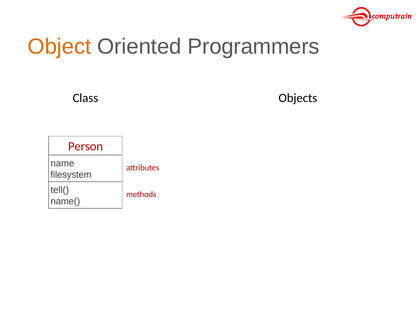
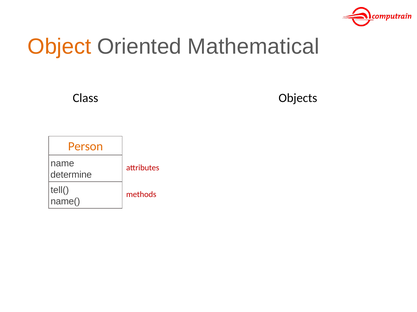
Programmers: Programmers -> Mathematical (254, 47)
Person colour: red -> orange (86, 147)
filesystem: filesystem -> determine (71, 175)
